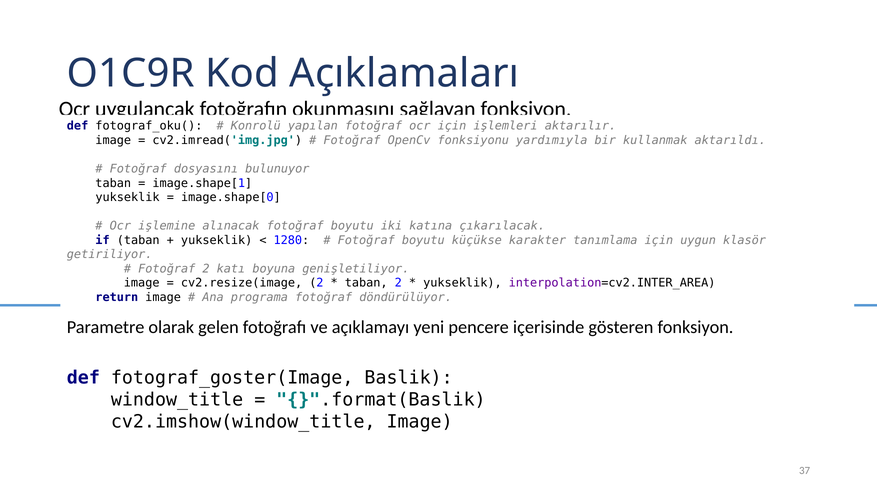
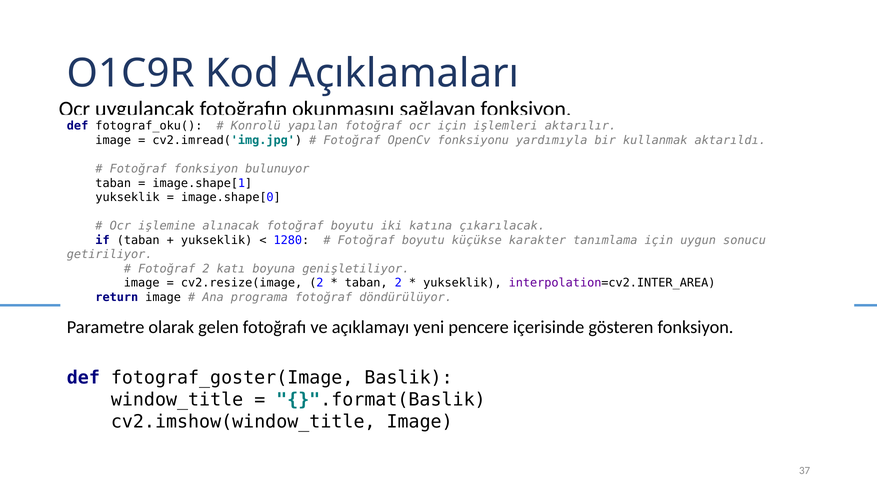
Fotoğraf dosyasını: dosyasını -> fonksiyon (206, 169)
klasör: klasör -> sonucu (745, 240)
